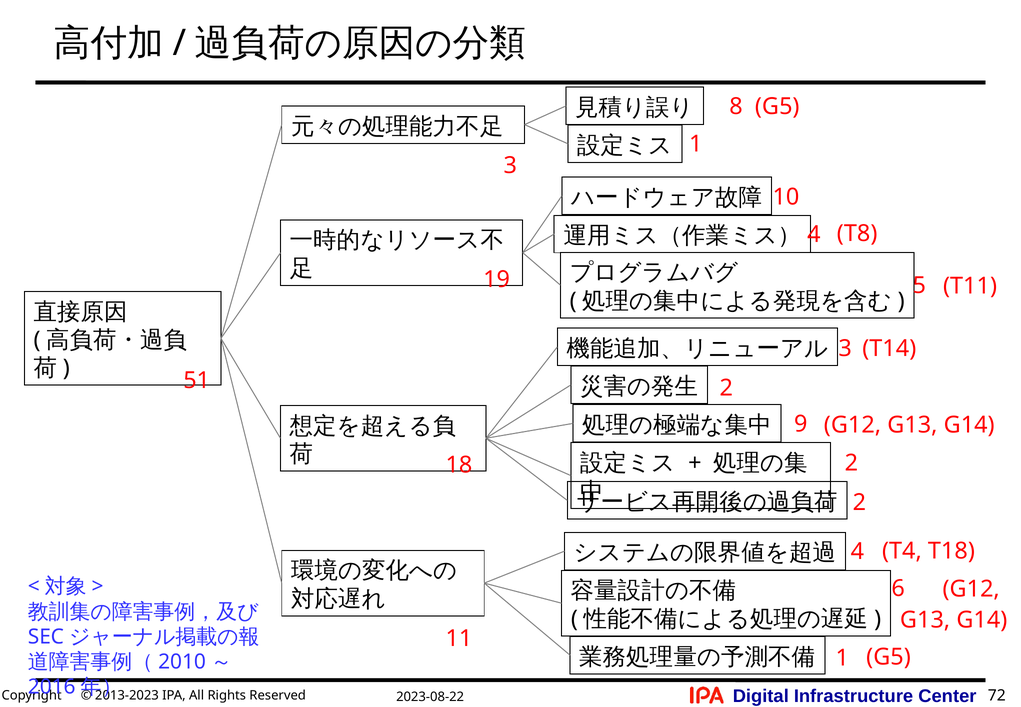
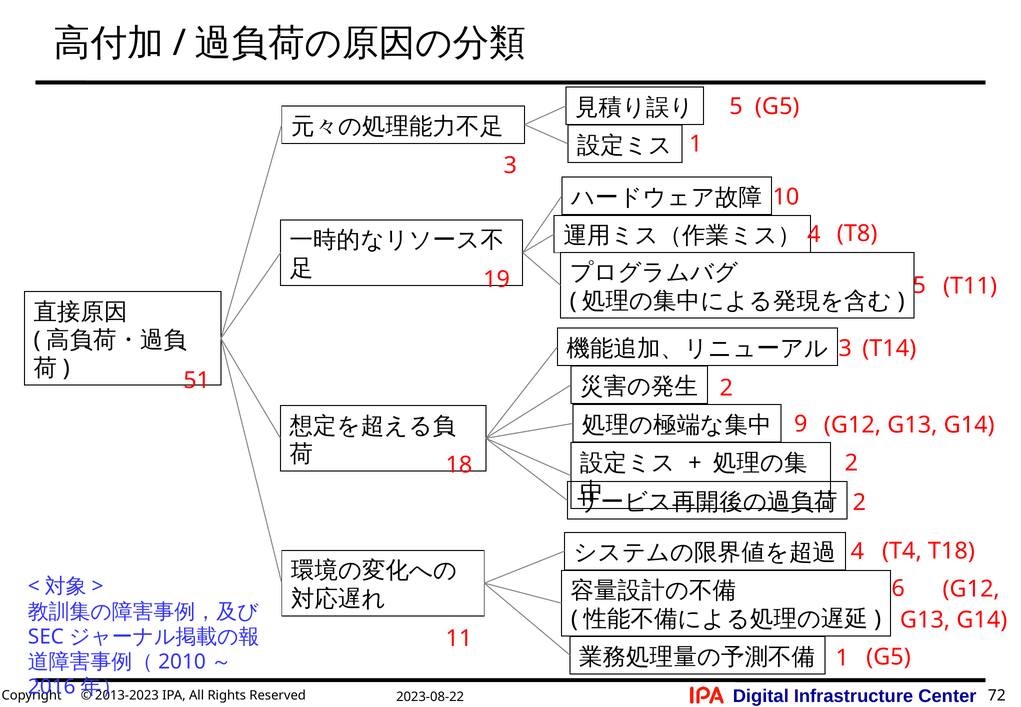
8: 8 -> 5 (736, 107)
